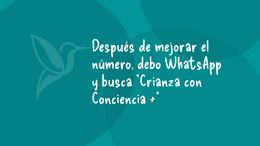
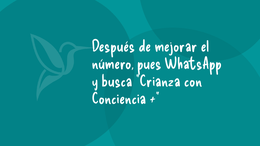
debo: debo -> pues (149, 64)
